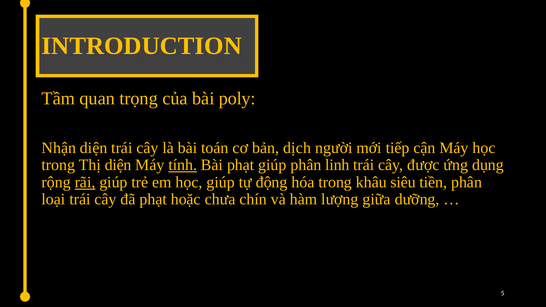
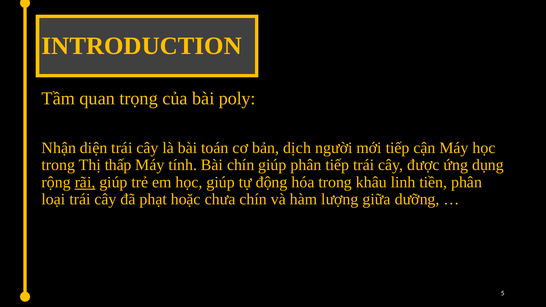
Thị diện: diện -> thấp (118, 165)
tính underline: present -> none (183, 165)
Bài phạt: phạt -> chín (241, 165)
phân linh: linh -> tiếp (337, 165)
siêu: siêu -> linh (403, 182)
